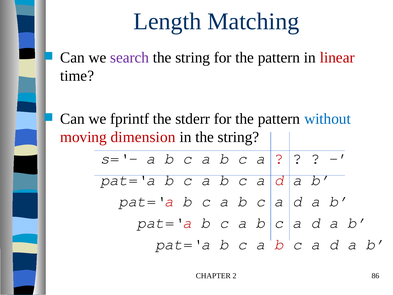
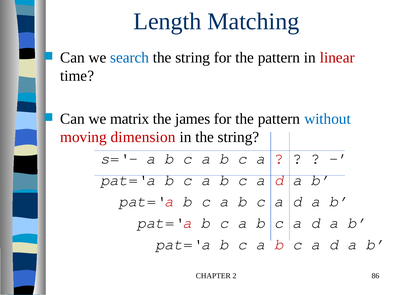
search colour: purple -> blue (130, 57)
fprintf: fprintf -> matrix (130, 119)
stderr: stderr -> james (193, 119)
